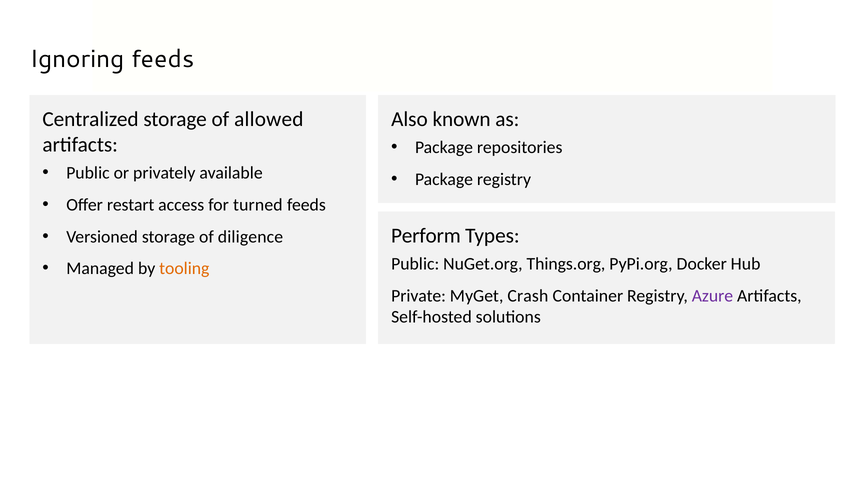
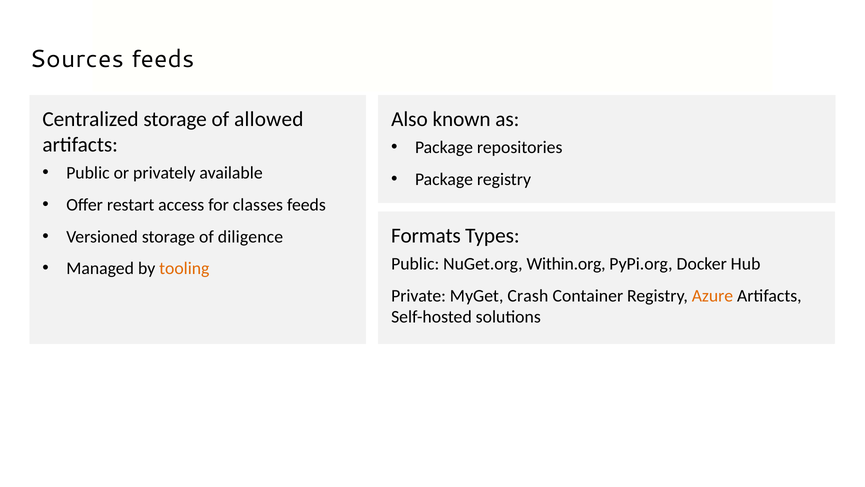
Ignoring: Ignoring -> Sources (77, 59)
turned: turned -> classes (258, 205)
Perform: Perform -> Formats (426, 235)
Things.org: Things.org -> Within.org (566, 264)
Azure colour: purple -> orange (712, 296)
